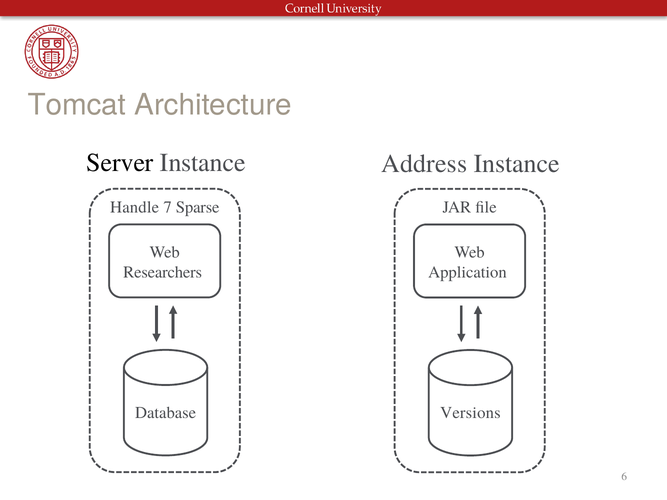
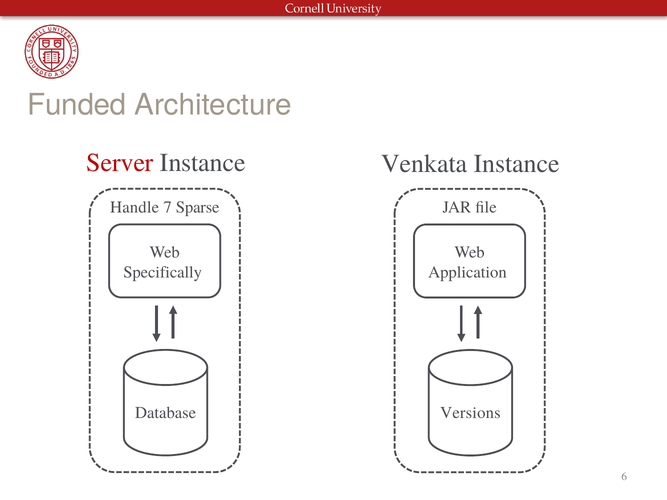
Tomcat: Tomcat -> Funded (77, 105)
Server colour: black -> red (120, 163)
Address: Address -> Venkata (424, 164)
Researchers: Researchers -> Specifically (163, 272)
